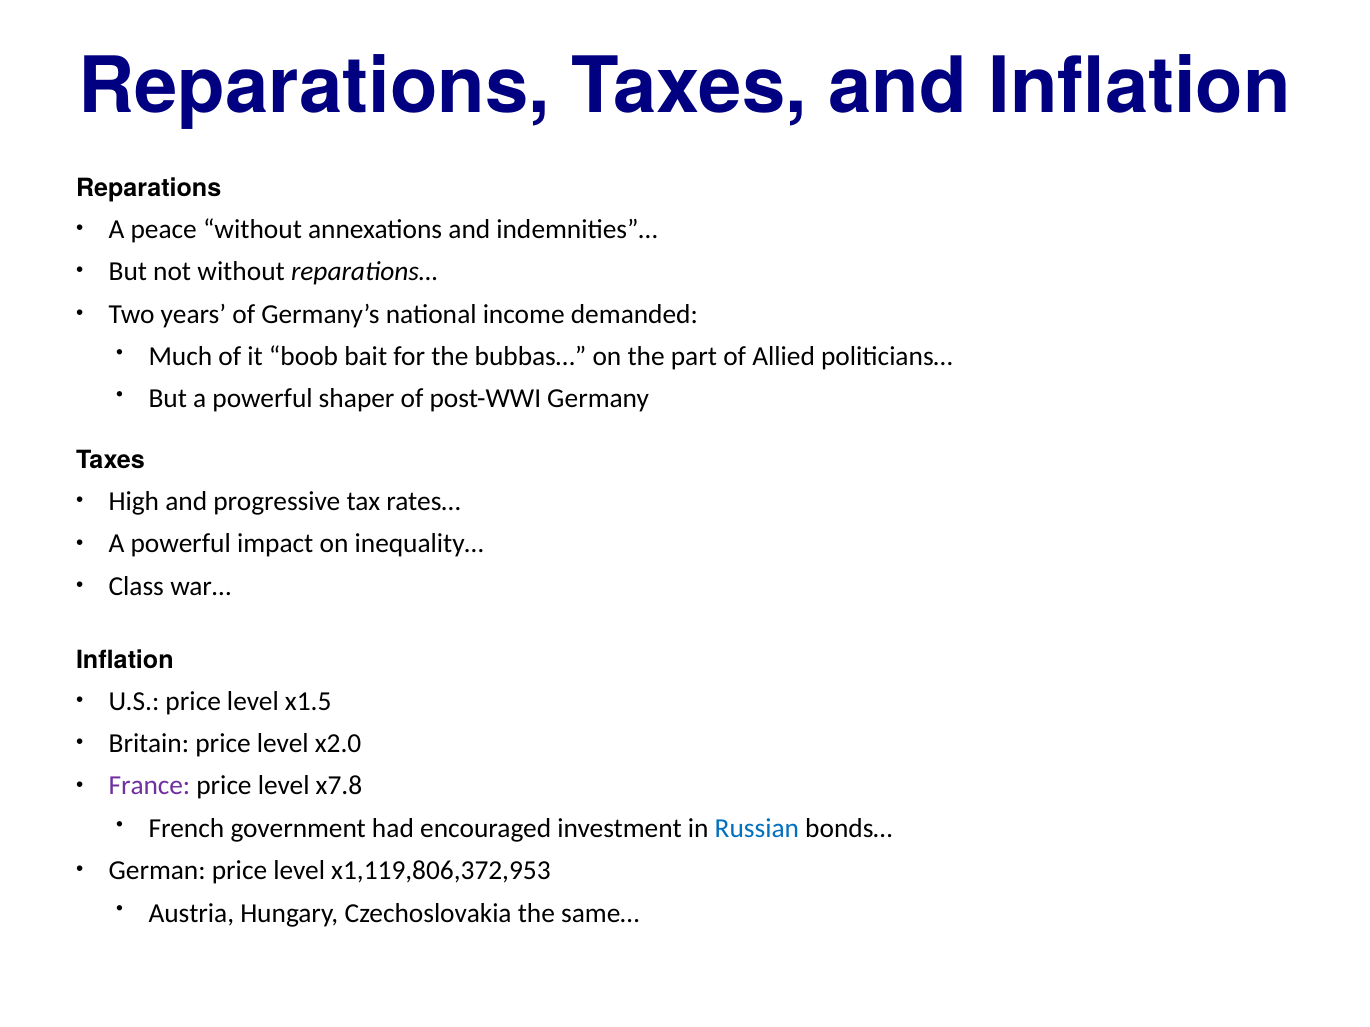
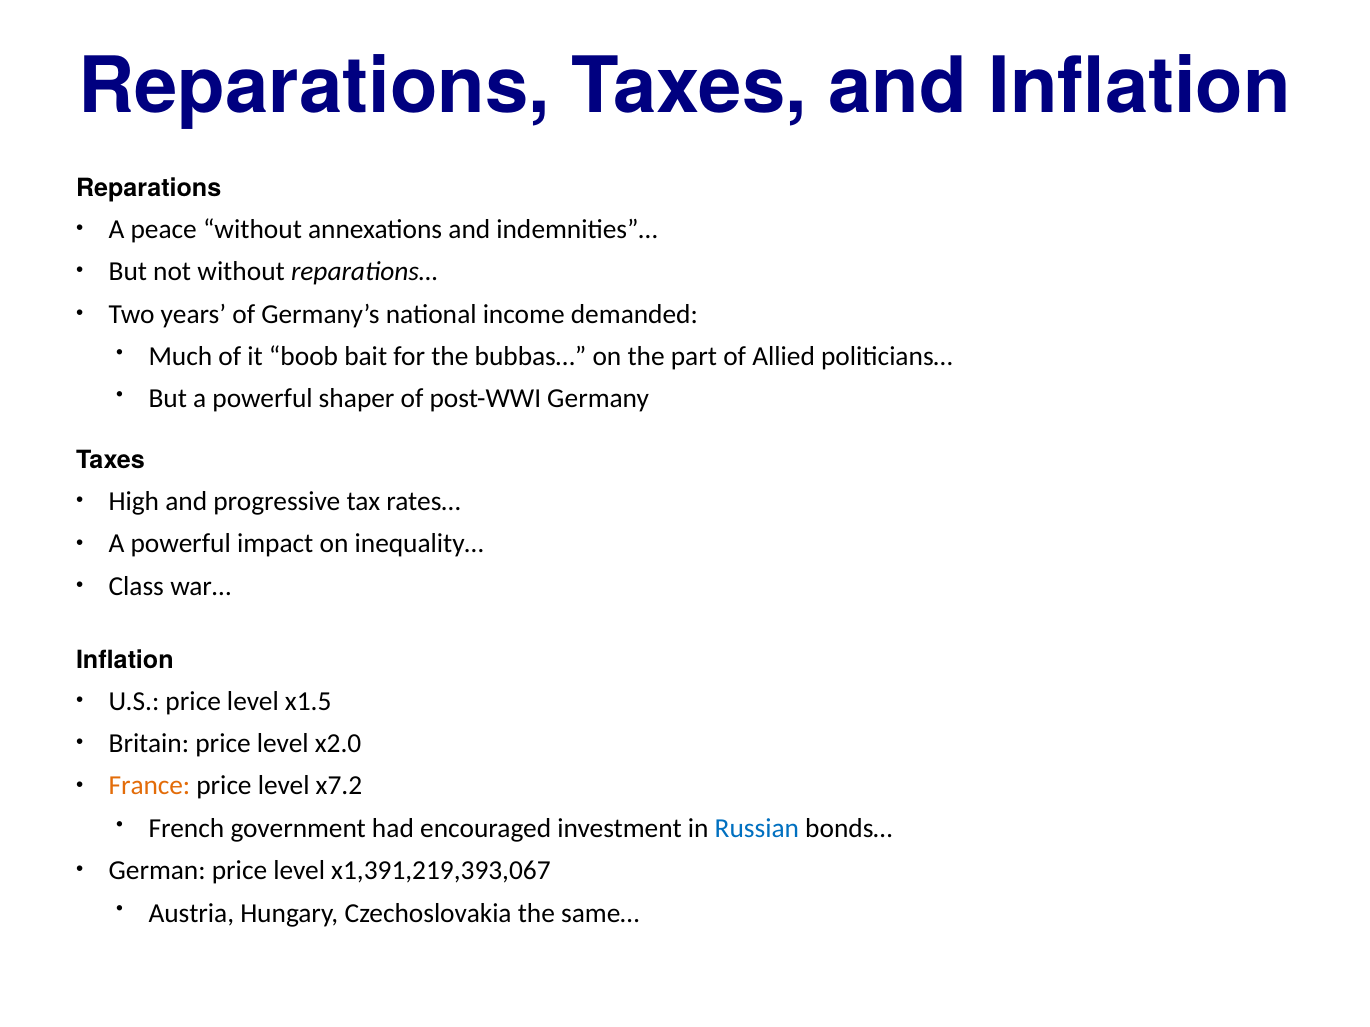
France colour: purple -> orange (149, 786)
x7.8: x7.8 -> x7.2 (339, 786)
x1,119,806,372,953: x1,119,806,372,953 -> x1,391,219,393,067 (441, 871)
